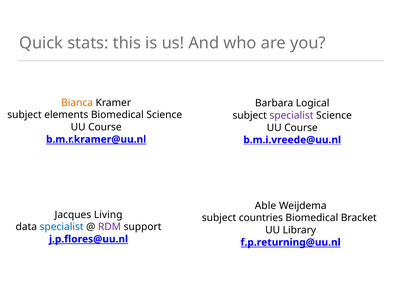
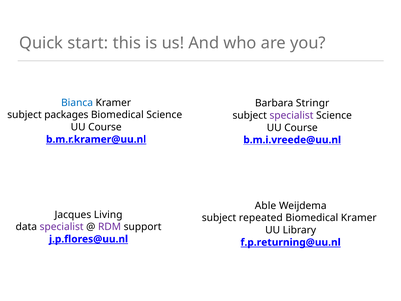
stats: stats -> start (88, 43)
Bianca colour: orange -> blue (77, 103)
Logical: Logical -> Stringr (313, 103)
elements: elements -> packages (66, 115)
countries: countries -> repeated (261, 218)
Biomedical Bracket: Bracket -> Kramer (359, 218)
specialist colour: blue -> purple (62, 227)
